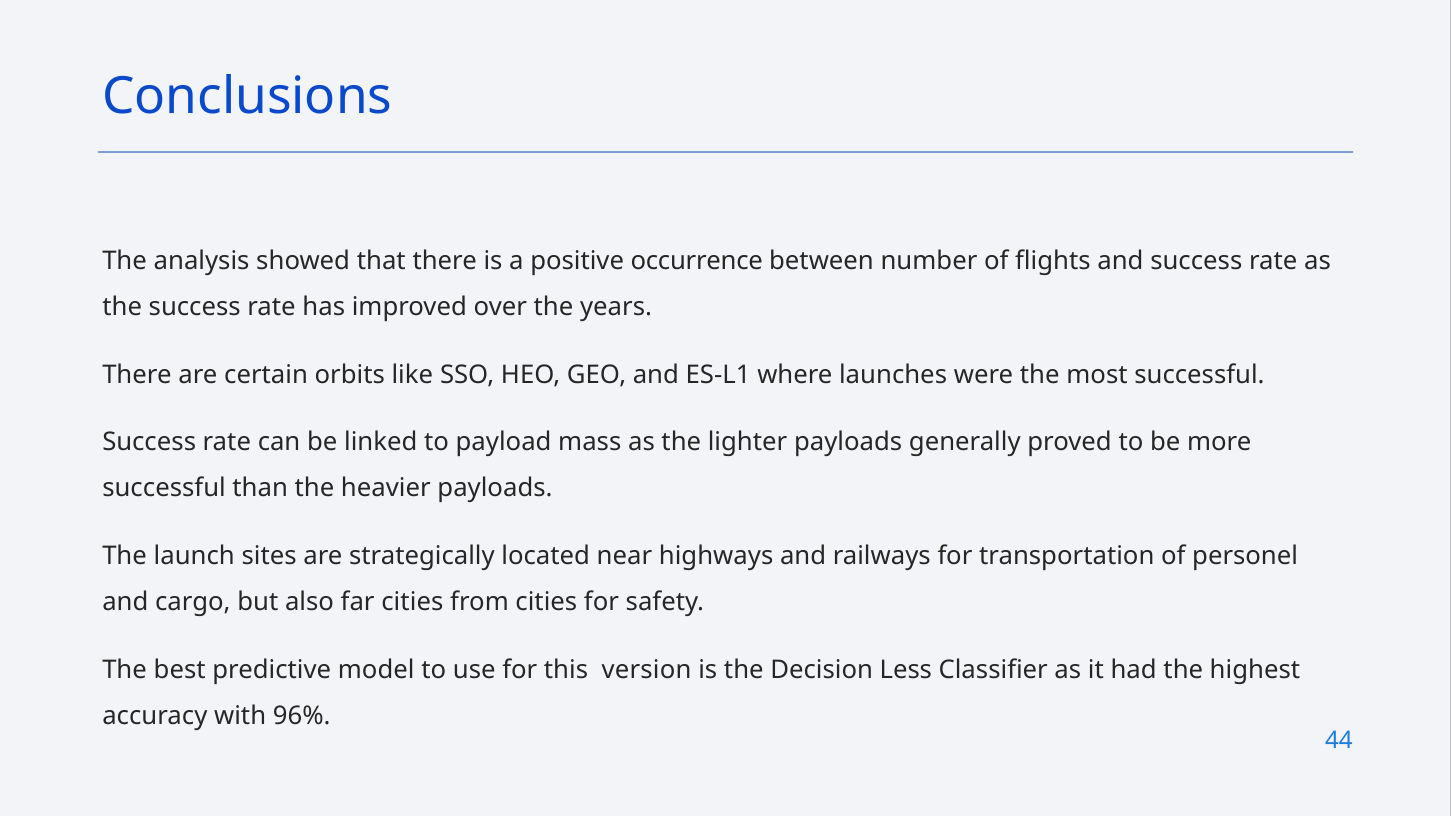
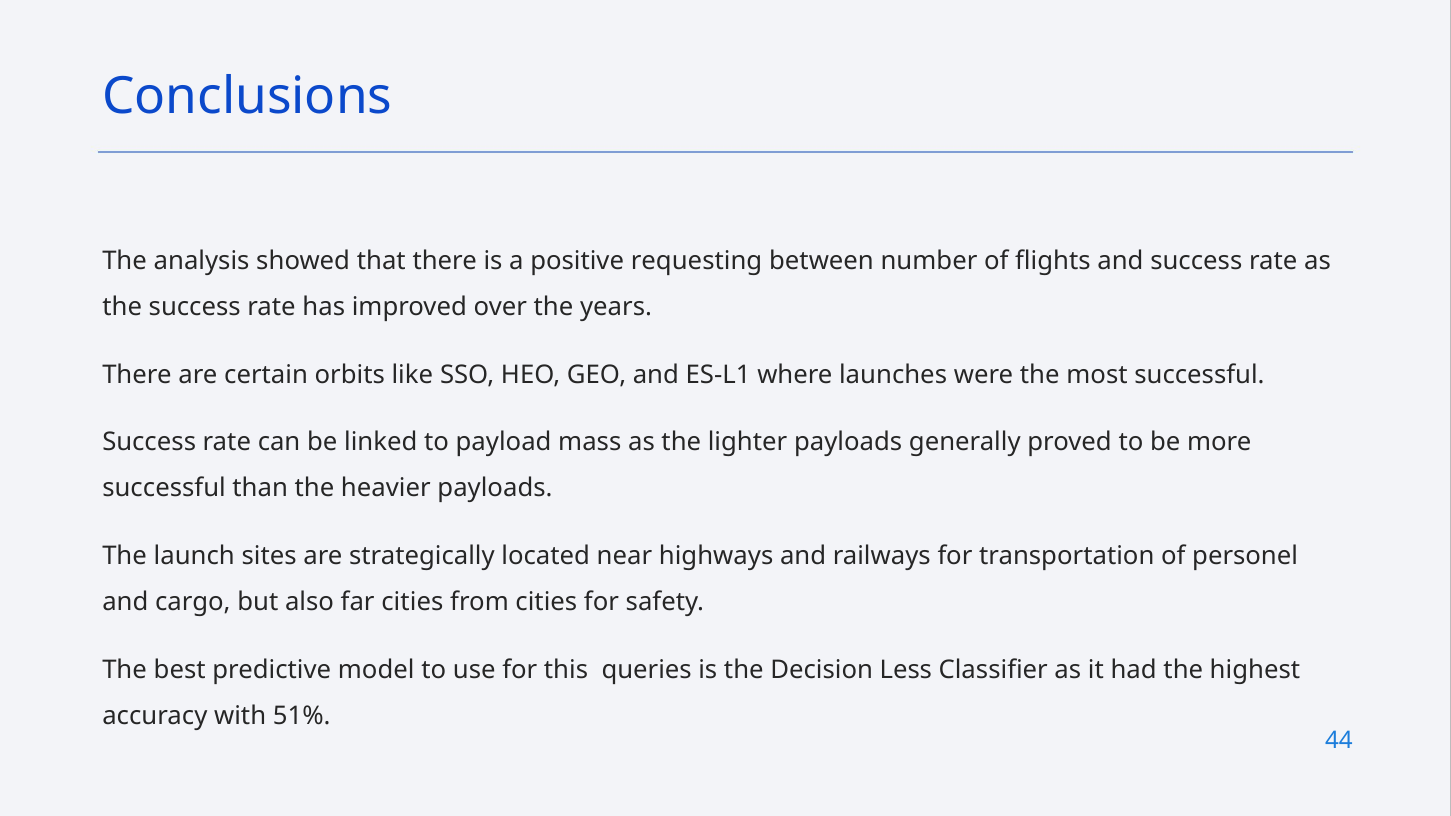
occurrence: occurrence -> requesting (697, 261)
version: version -> queries (647, 670)
96%: 96% -> 51% (302, 716)
